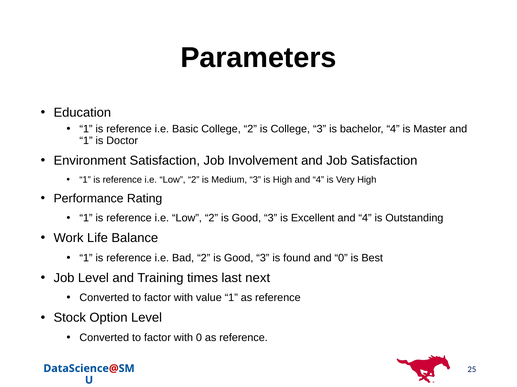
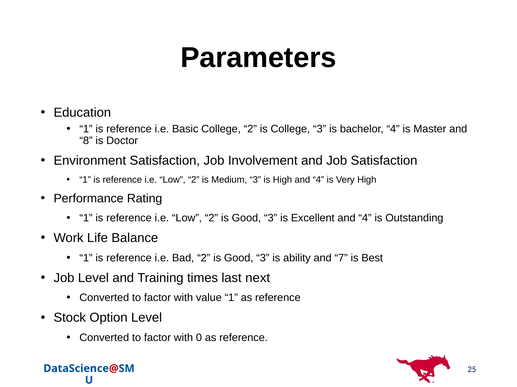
1: 1 -> 8 (86, 141)
found: found -> ability (297, 258)
and 0: 0 -> 7 (341, 258)
